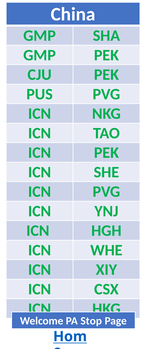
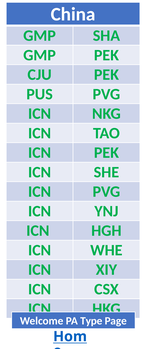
Stop: Stop -> Type (91, 321)
